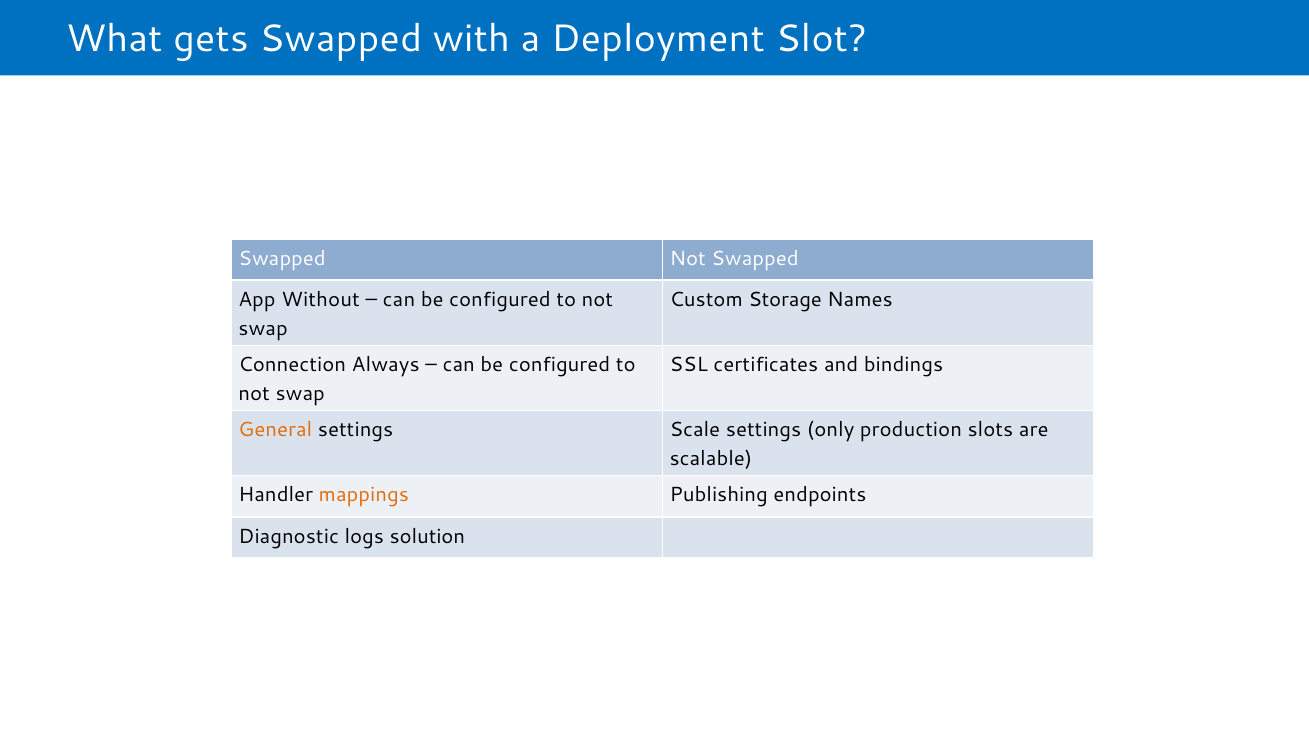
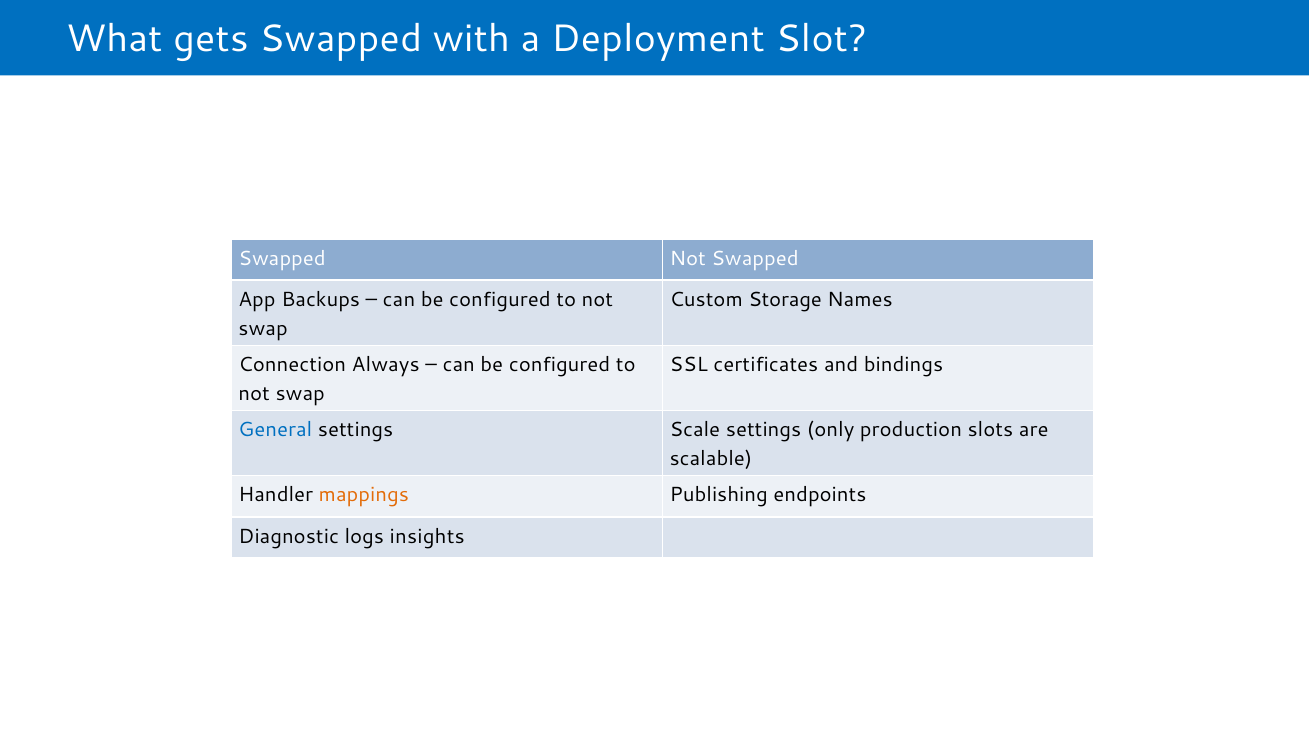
Without: Without -> Backups (321, 300)
General colour: orange -> blue (275, 430)
solution: solution -> insights (427, 536)
